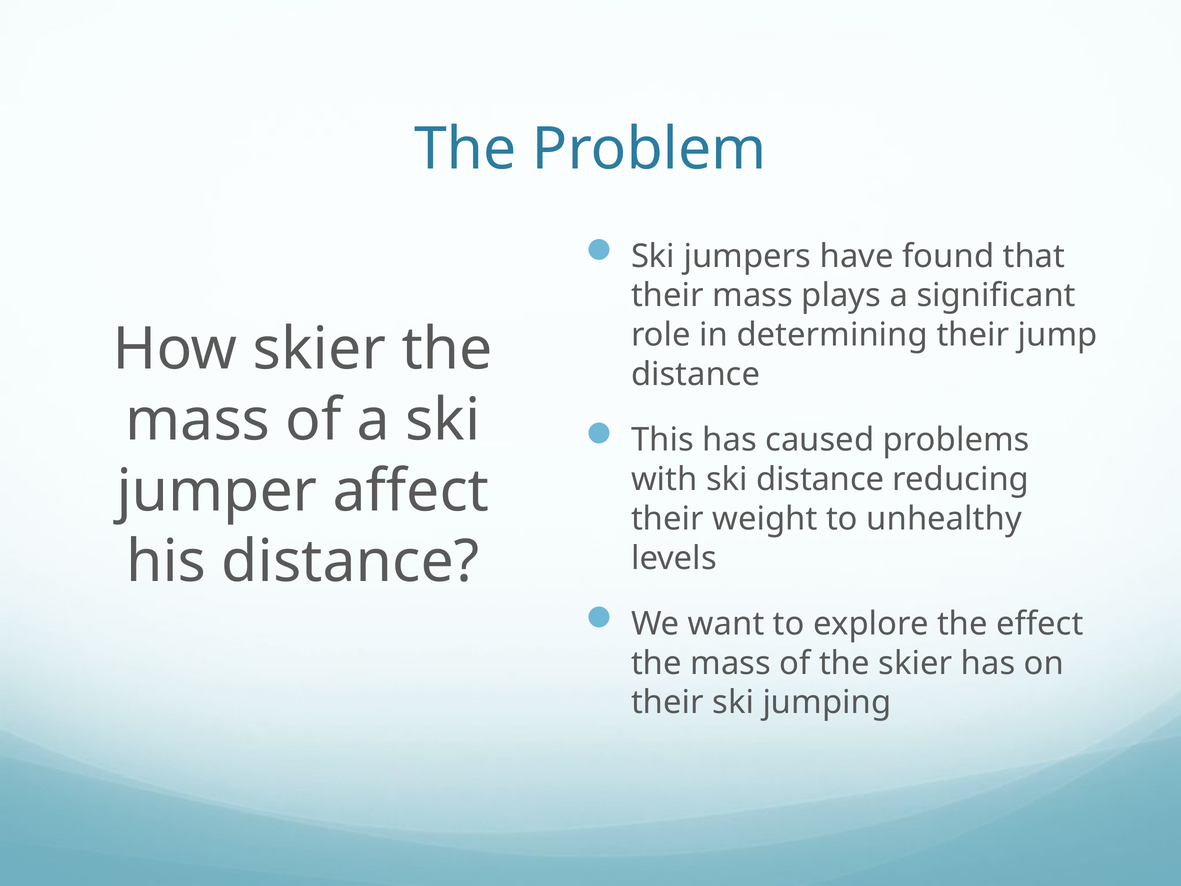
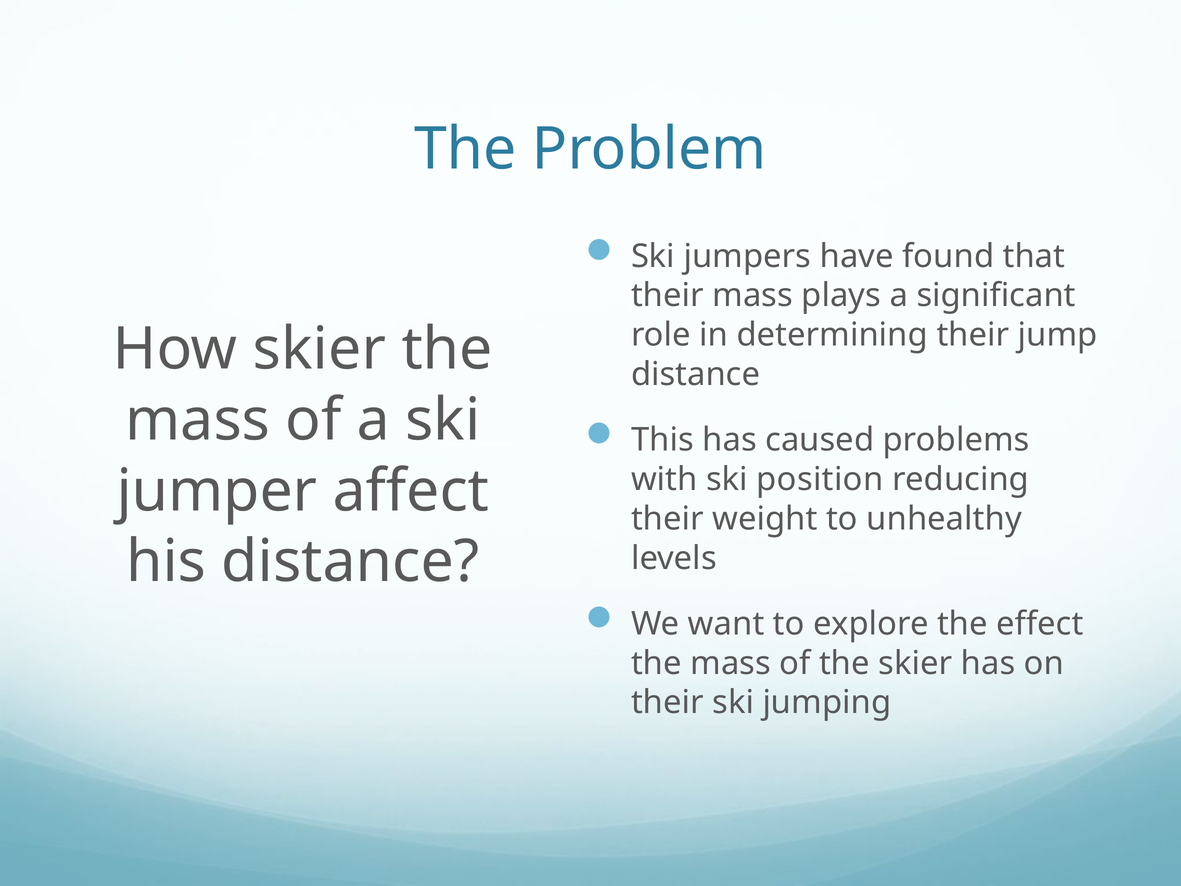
ski distance: distance -> position (820, 479)
